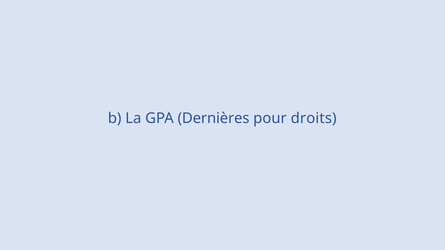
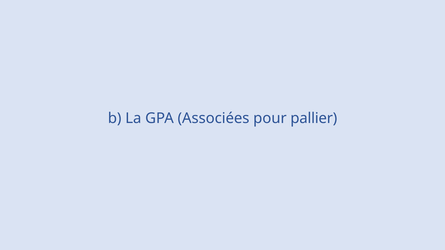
Dernières: Dernières -> Associées (214, 118)
droits: droits -> pallier (314, 118)
